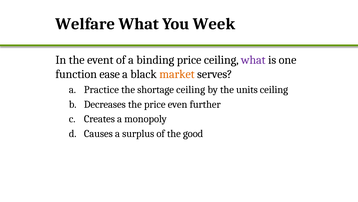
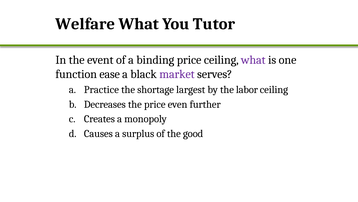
Week: Week -> Tutor (214, 24)
market colour: orange -> purple (177, 74)
shortage ceiling: ceiling -> largest (191, 89)
units: units -> labor (247, 89)
